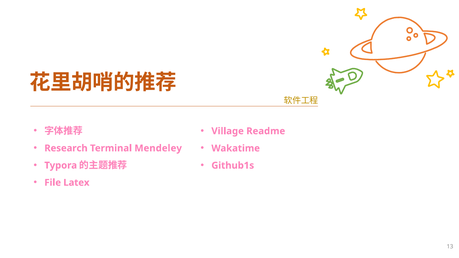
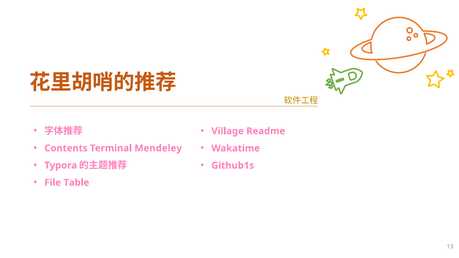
Research: Research -> Contents (66, 148)
Latex: Latex -> Table (76, 183)
